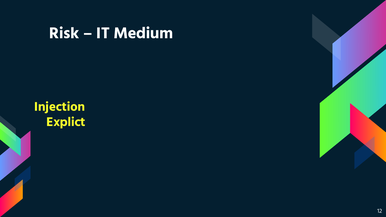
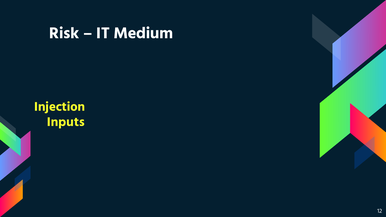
Explict: Explict -> Inputs (66, 122)
